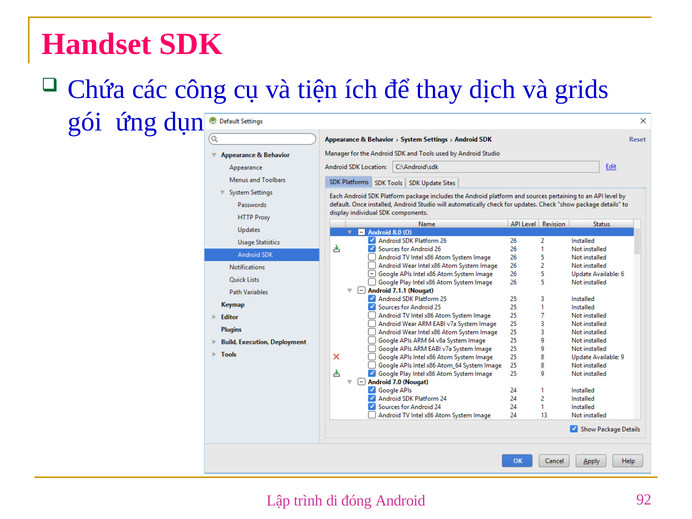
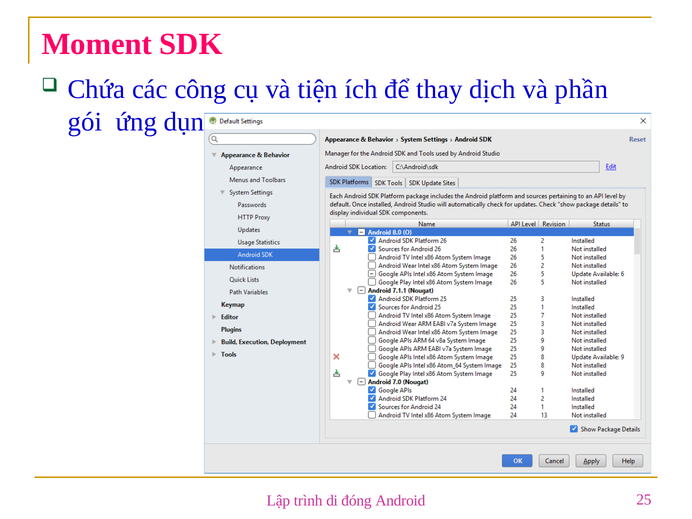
Handset: Handset -> Moment (97, 44)
grids: grids -> phần (581, 89)
92: 92 -> 25 (644, 500)
